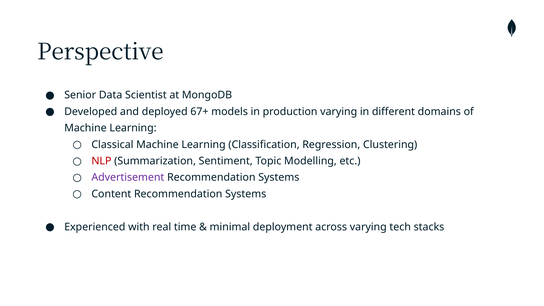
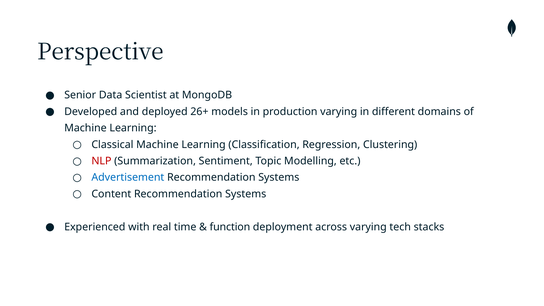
67+: 67+ -> 26+ (199, 112)
Advertisement colour: purple -> blue (128, 178)
minimal: minimal -> function (230, 227)
